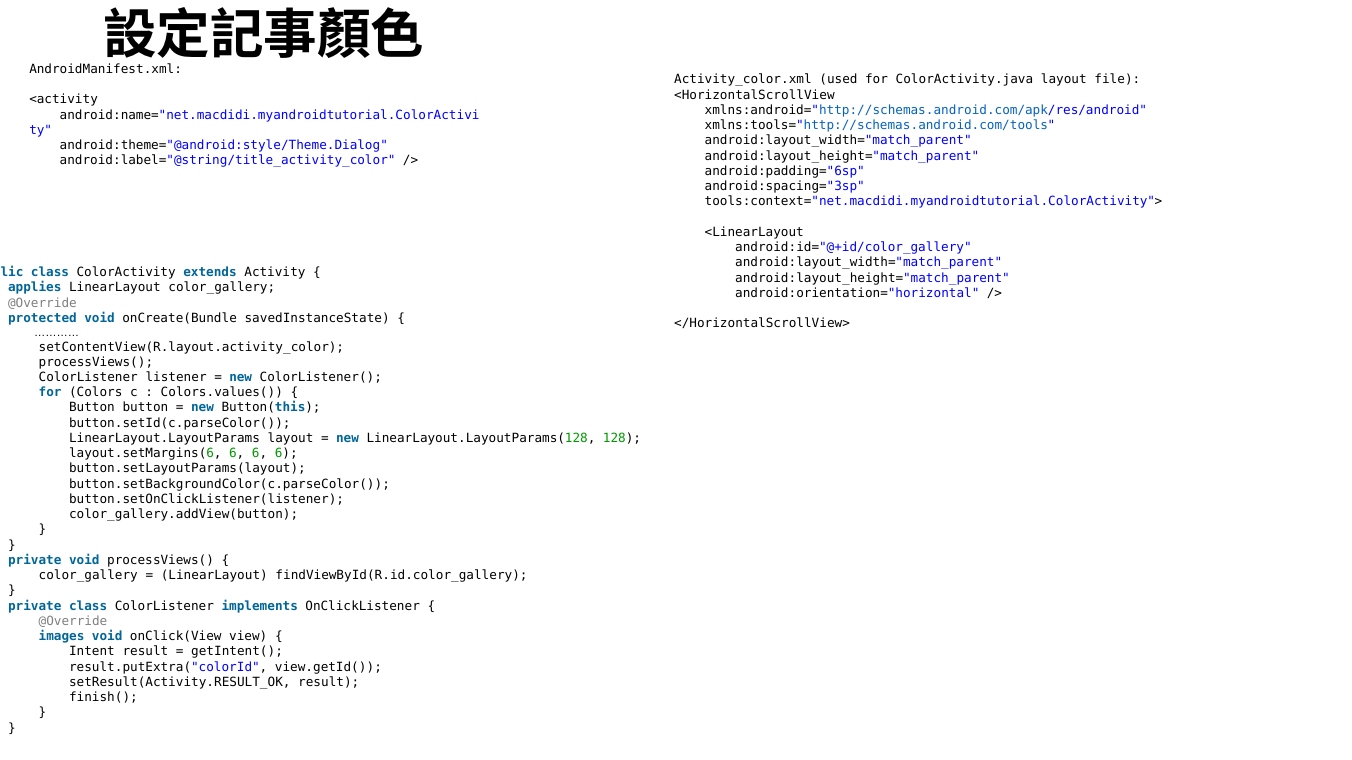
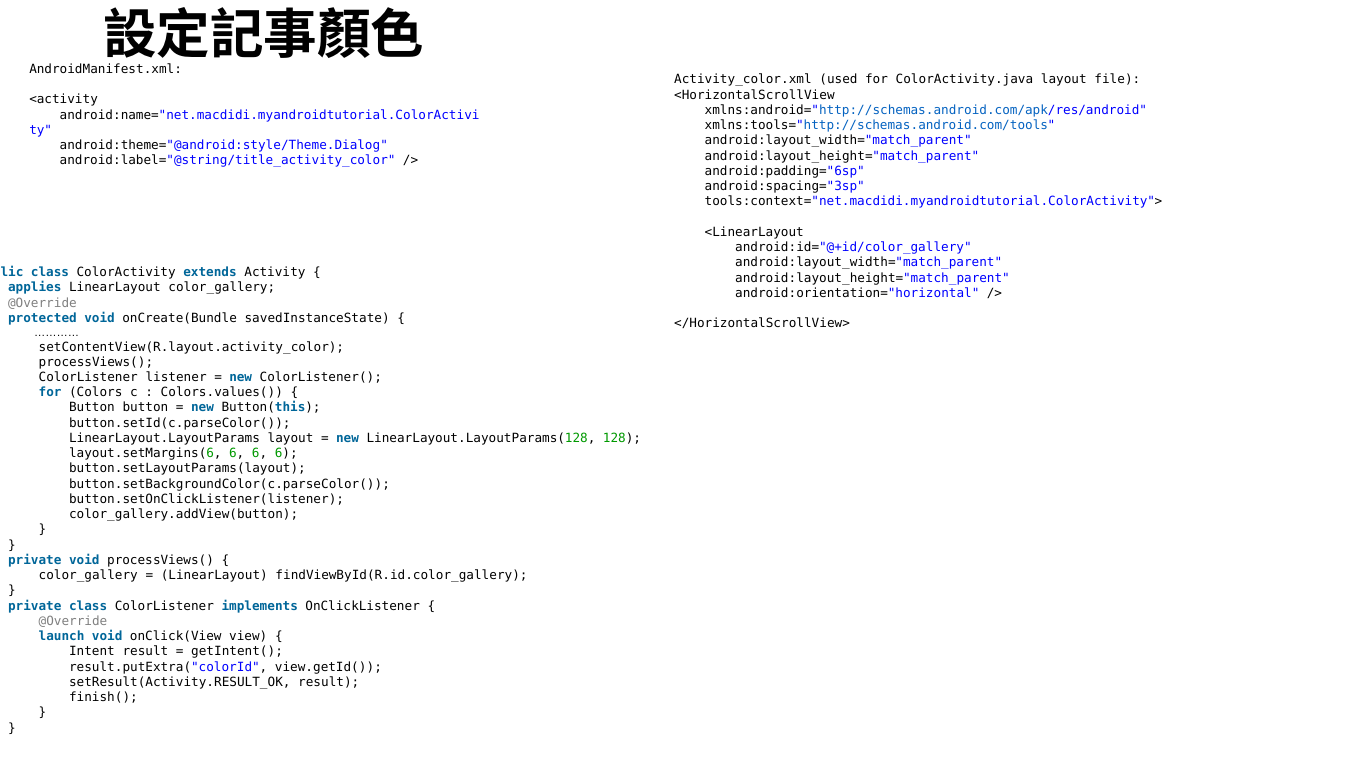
images: images -> launch (62, 637)
